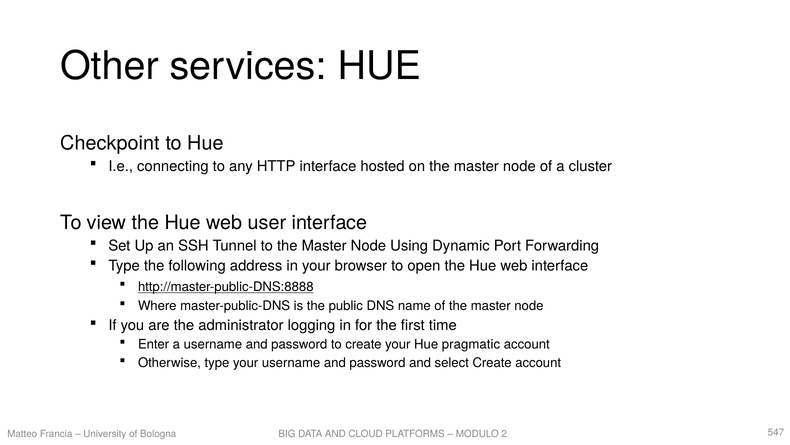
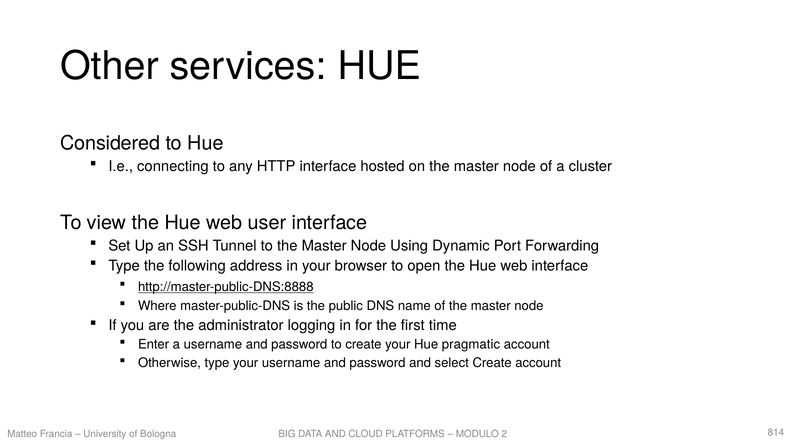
Checkpoint: Checkpoint -> Considered (110, 143)
547: 547 -> 814 (776, 432)
